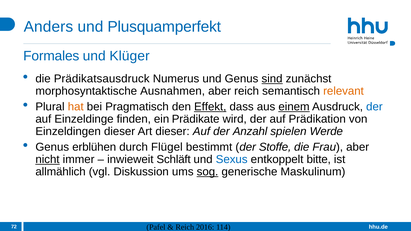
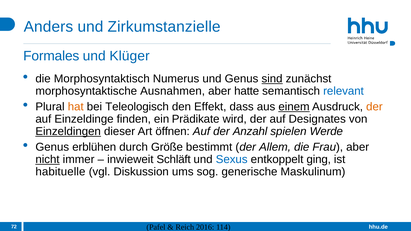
Plusquamperfekt: Plusquamperfekt -> Zirkumstanzielle (164, 27)
Prädikatsausdruck: Prädikatsausdruck -> Morphosyntaktisch (102, 79)
aber reich: reich -> hatte (247, 91)
relevant colour: orange -> blue (343, 91)
Pragmatisch: Pragmatisch -> Teleologisch (137, 107)
Effekt underline: present -> none (210, 107)
der colour: blue -> orange (374, 107)
Prädikation: Prädikation -> Designates (317, 119)
Einzeldingen underline: none -> present (68, 132)
Art dieser: dieser -> öffnen (173, 132)
Flügel: Flügel -> Größe (167, 147)
Stoffe: Stoffe -> Allem (275, 147)
bitte: bitte -> ging (319, 160)
allmählich: allmählich -> habituelle (60, 172)
sog underline: present -> none (208, 172)
